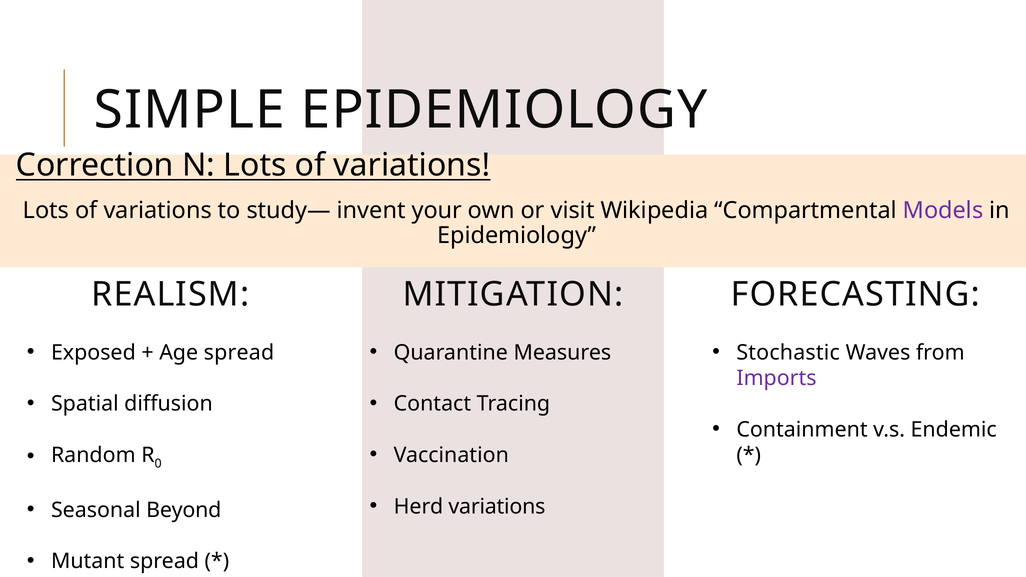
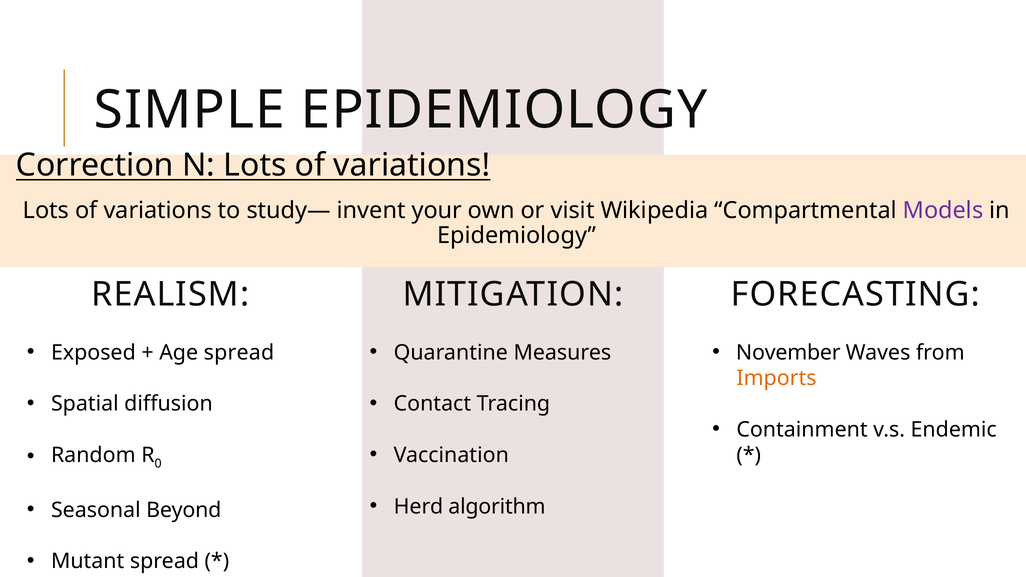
Stochastic: Stochastic -> November (788, 353)
Imports colour: purple -> orange (776, 378)
Herd variations: variations -> algorithm (497, 507)
